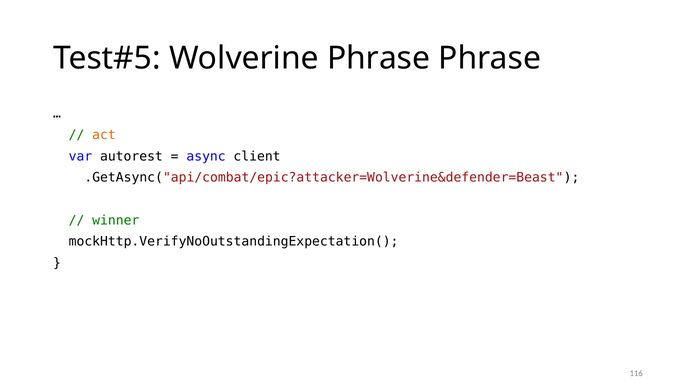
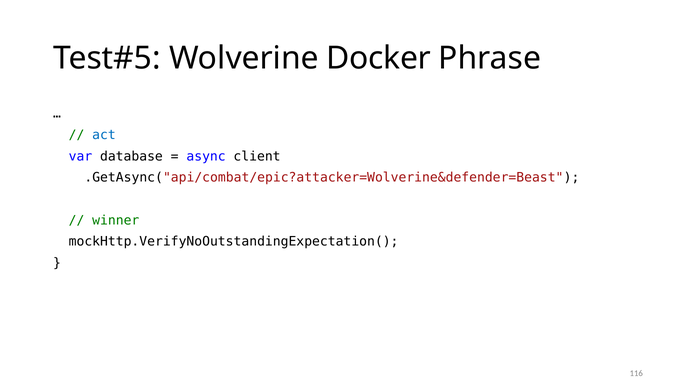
Wolverine Phrase: Phrase -> Docker (379, 58)
act colour: orange -> blue (104, 135)
autorest: autorest -> database (131, 157)
